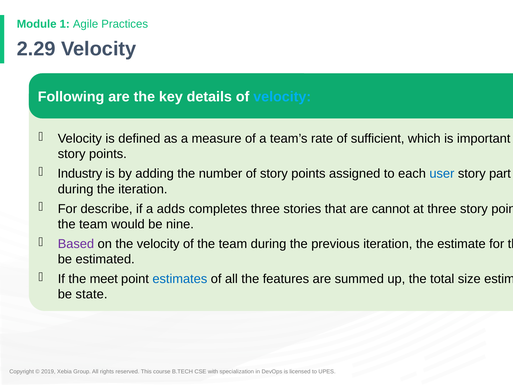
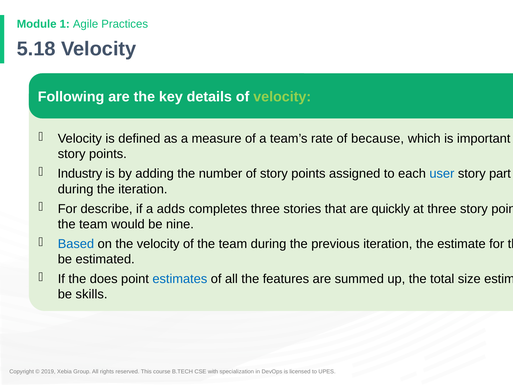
2.29: 2.29 -> 5.18 (36, 49)
velocity colour: light blue -> light green (282, 97)
sufficient: sufficient -> because (378, 139)
cannot: cannot -> quickly (391, 209)
Based colour: purple -> blue (76, 244)
meet: meet -> does (104, 279)
state: state -> skills (92, 294)
